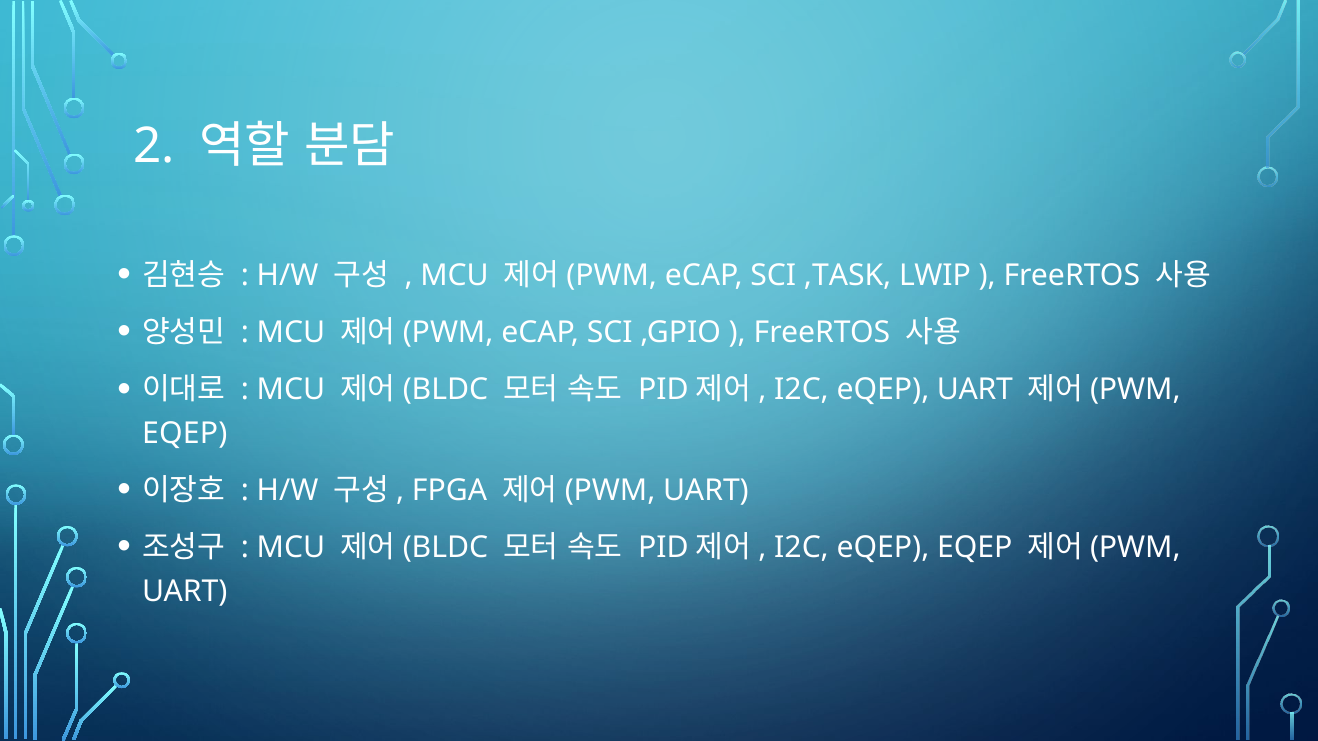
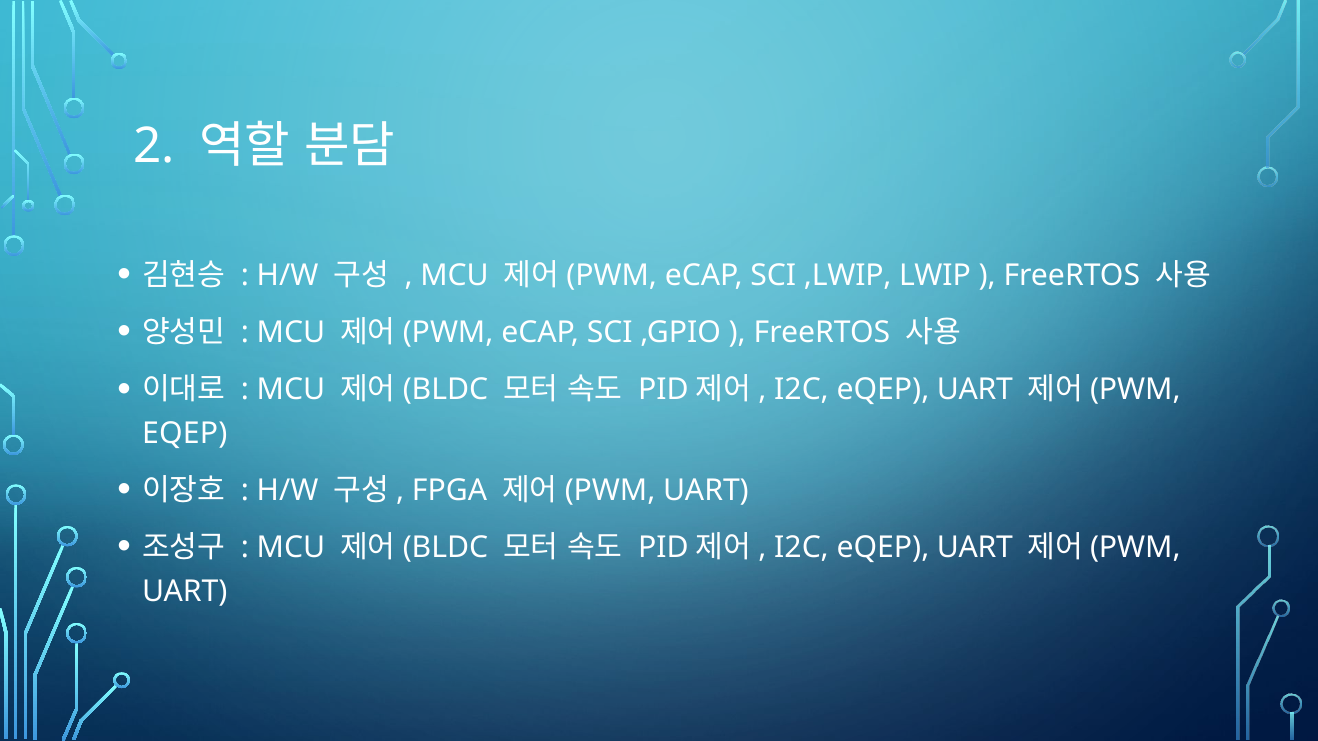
,TASK: ,TASK -> ,LWIP (848, 276)
EQEP: EQEP -> UART (975, 548)
